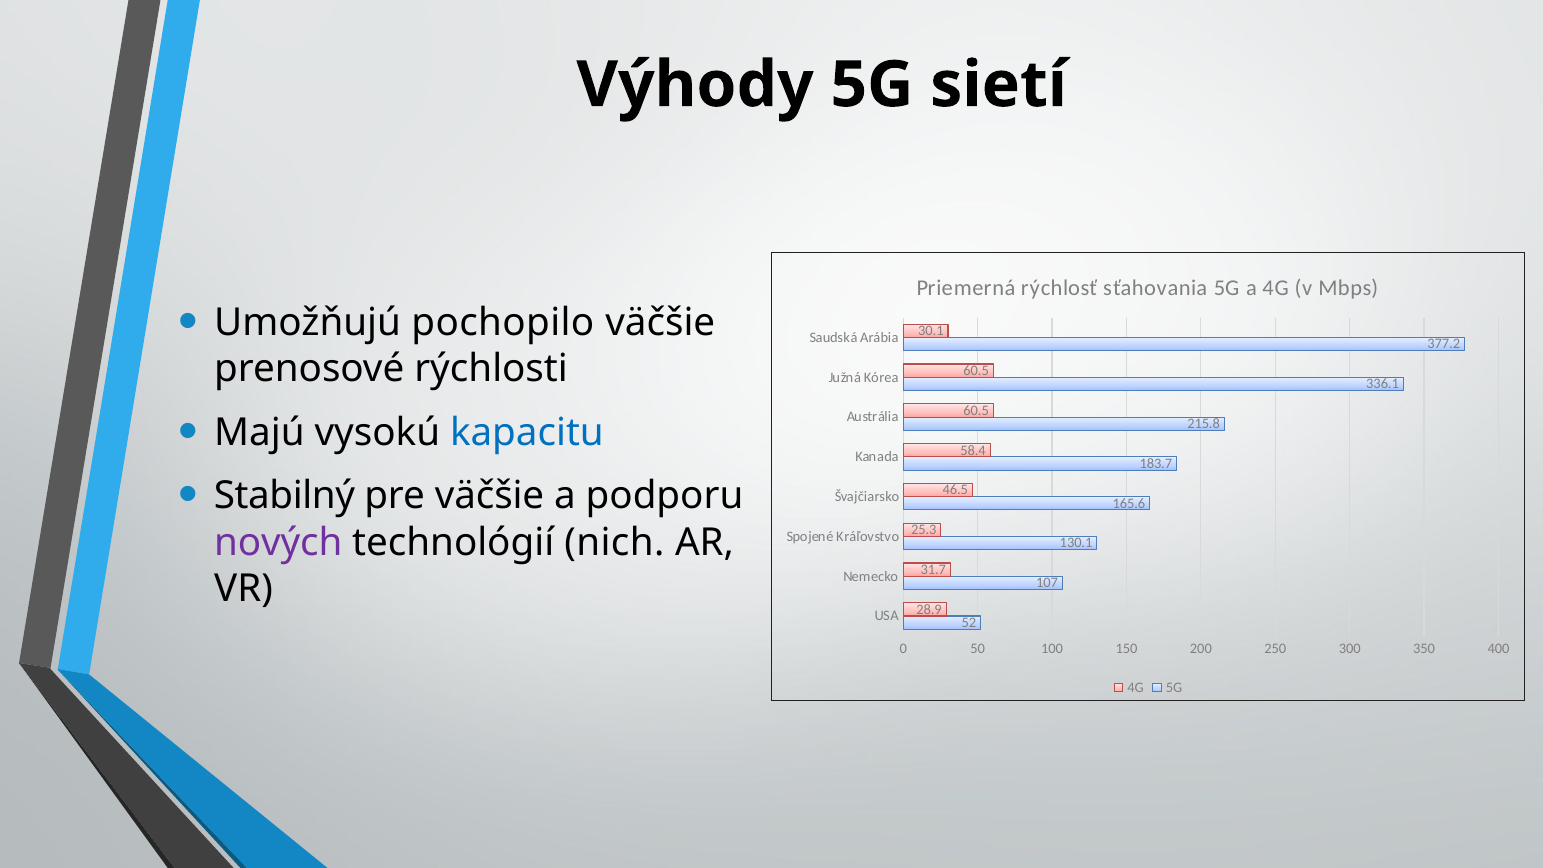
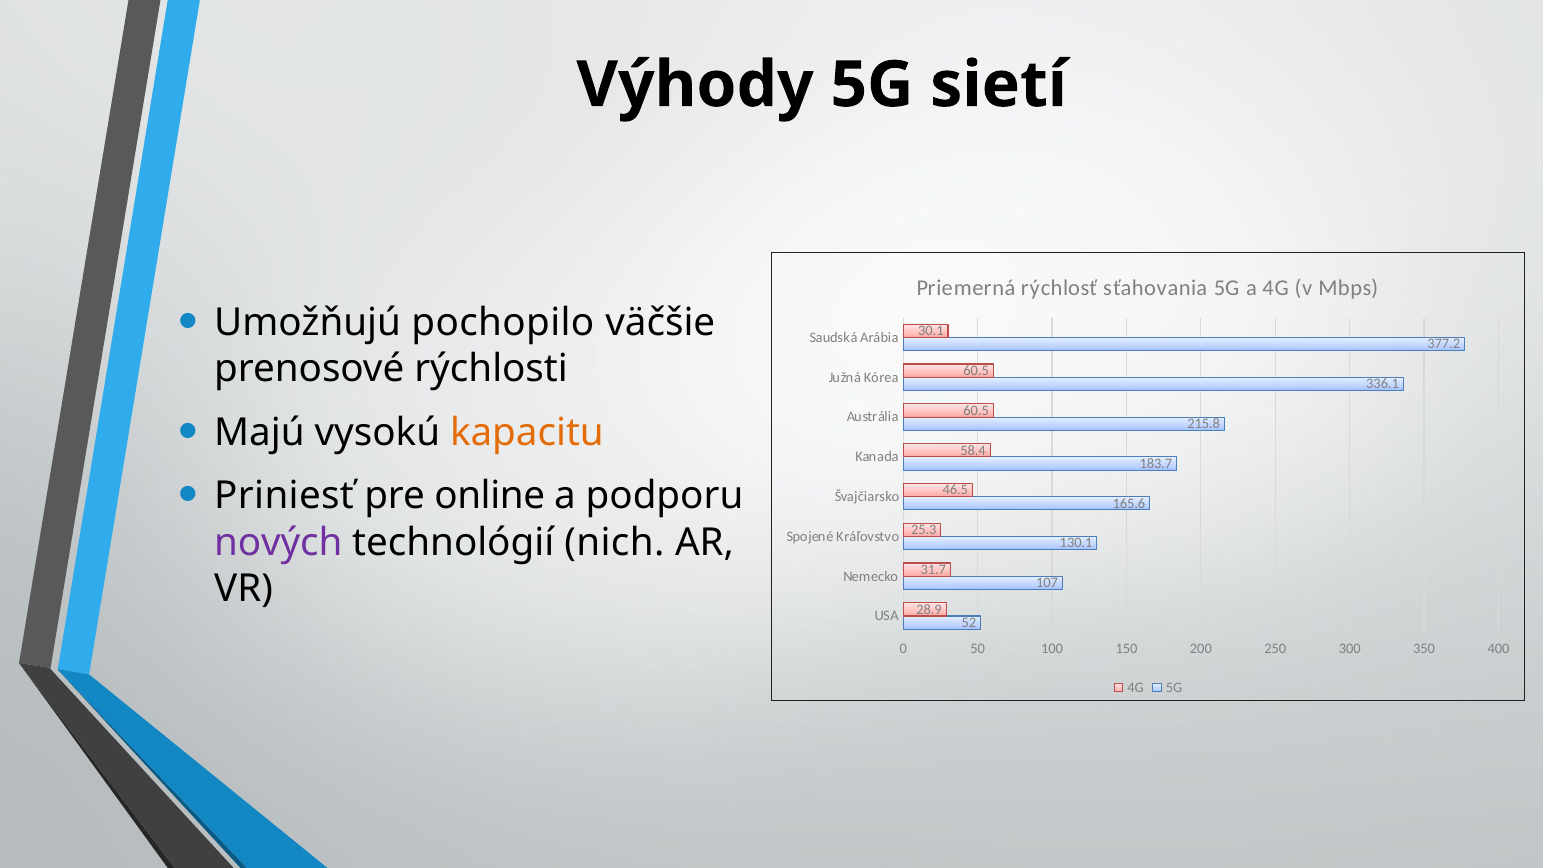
kapacitu colour: blue -> orange (527, 432)
Stabilný: Stabilný -> Priniesť (284, 496)
pre väčšie: väčšie -> online (490, 496)
